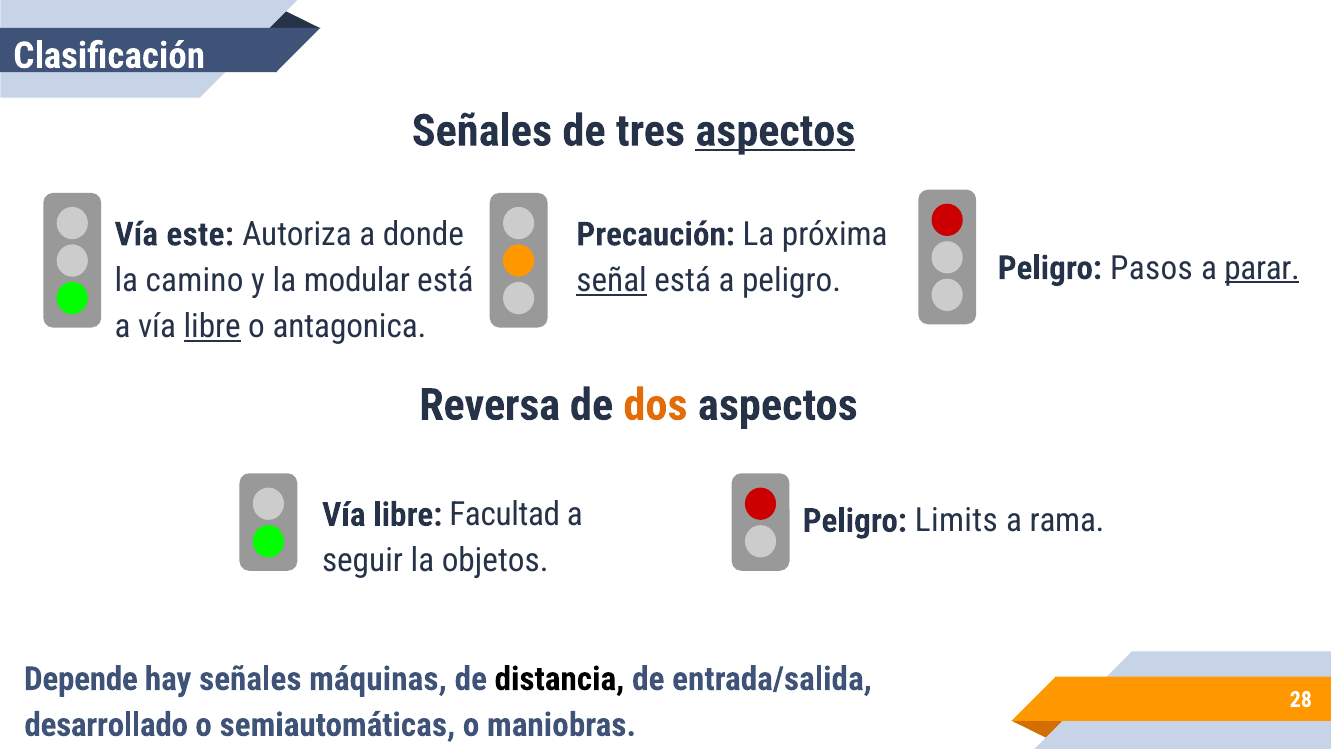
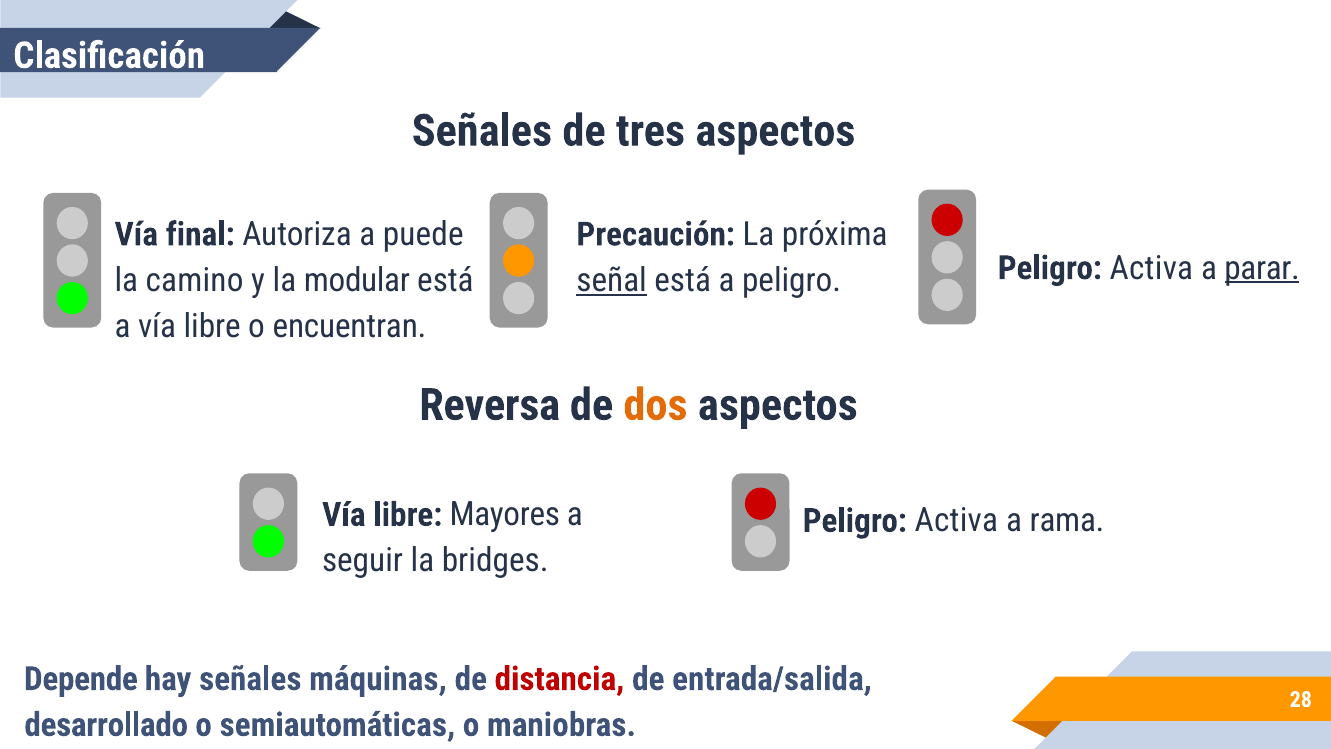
aspectos underline: present -> none (775, 131)
este: este -> final (200, 234)
donde: donde -> puede (423, 234)
peligro Peligro Pasos: Pasos -> Activa (1151, 268)
libre underline: present -> none (212, 326)
antagonica: antagonica -> encuentran (350, 326)
Facultad: Facultad -> Mayores (505, 515)
Limits: Limits -> Activa (956, 521)
objetos: objetos -> bridges (495, 561)
distancia colour: black -> red (559, 679)
